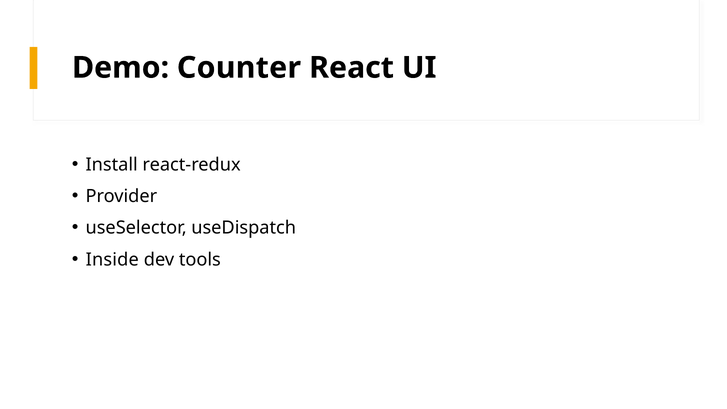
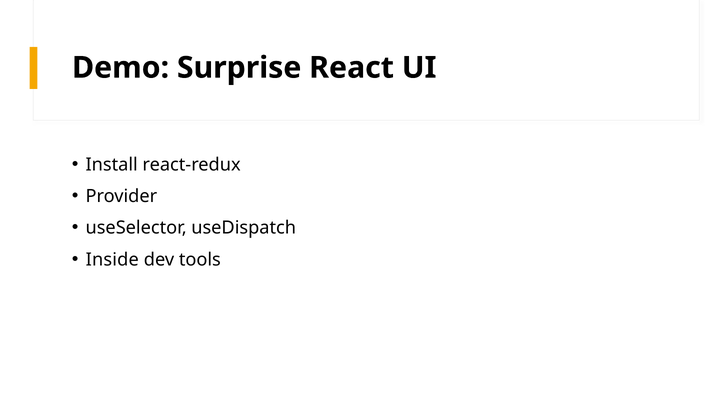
Counter: Counter -> Surprise (239, 68)
